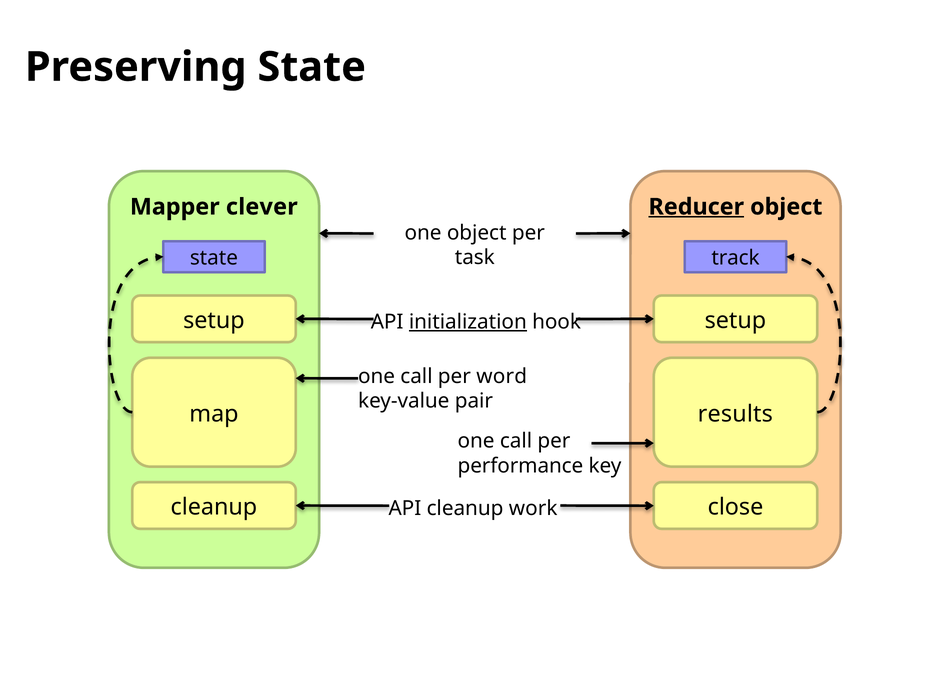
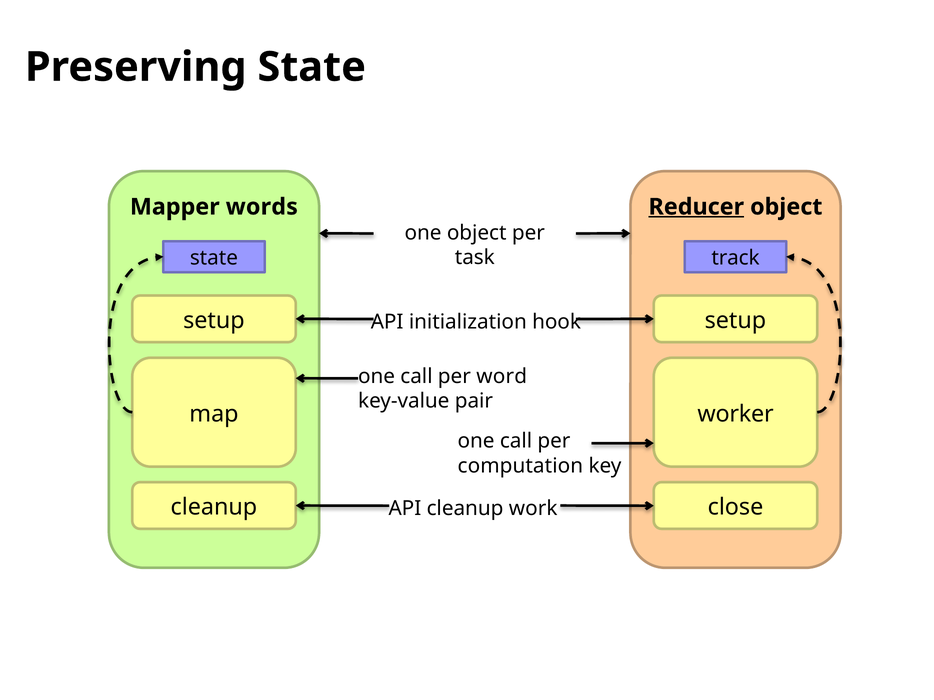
clever: clever -> words (262, 207)
initialization underline: present -> none (468, 322)
results: results -> worker (736, 414)
performance: performance -> computation (520, 466)
